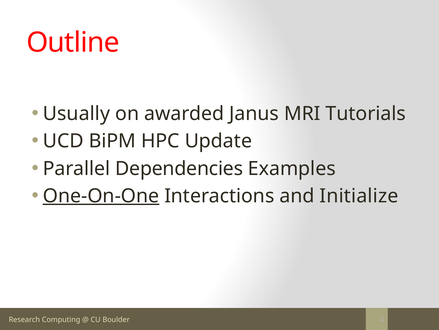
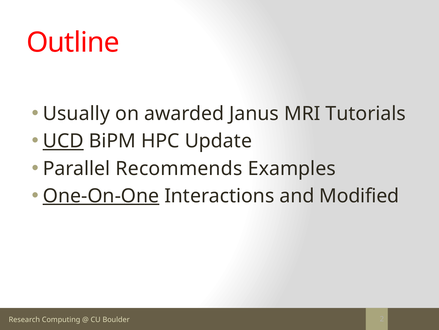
UCD underline: none -> present (63, 141)
Dependencies: Dependencies -> Recommends (179, 168)
Initialize: Initialize -> Modified (359, 196)
